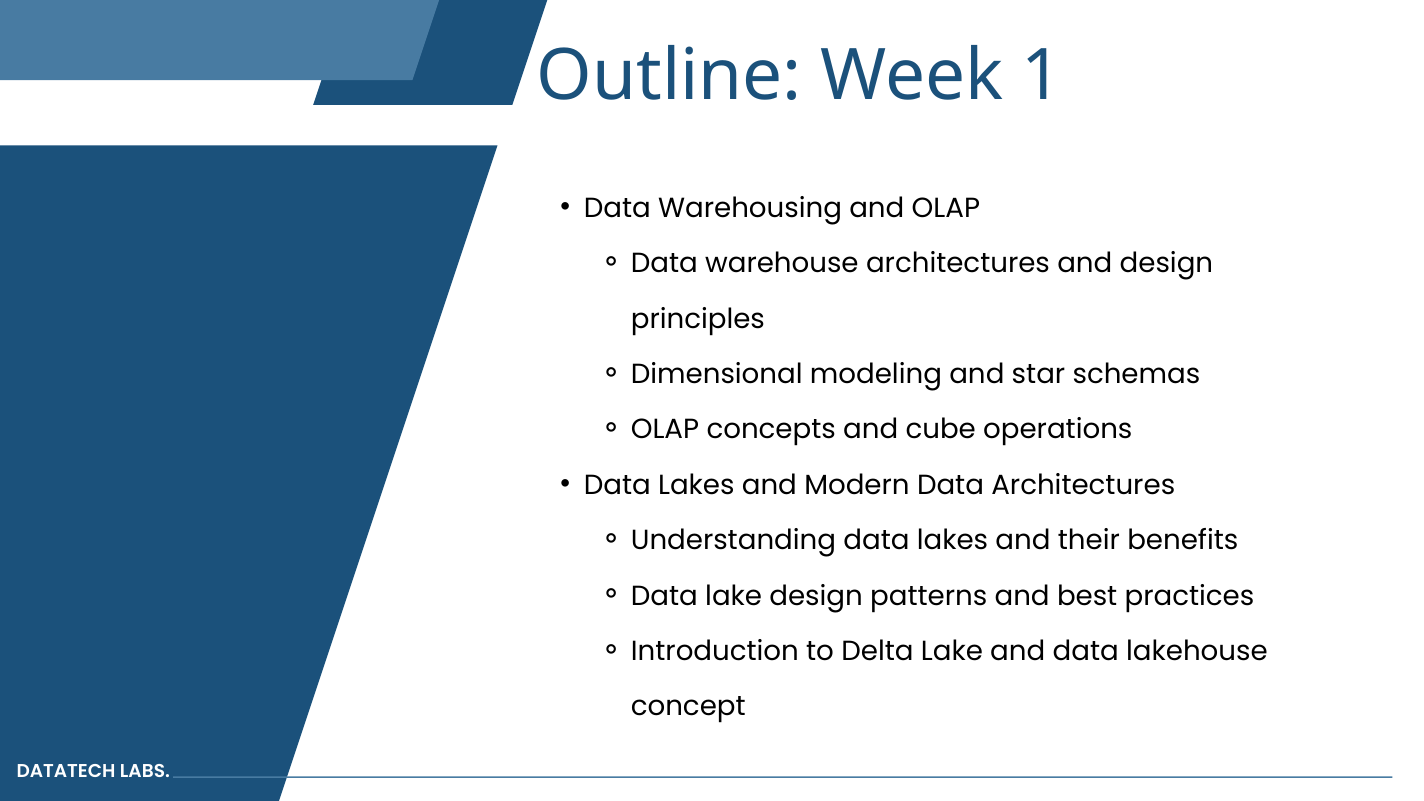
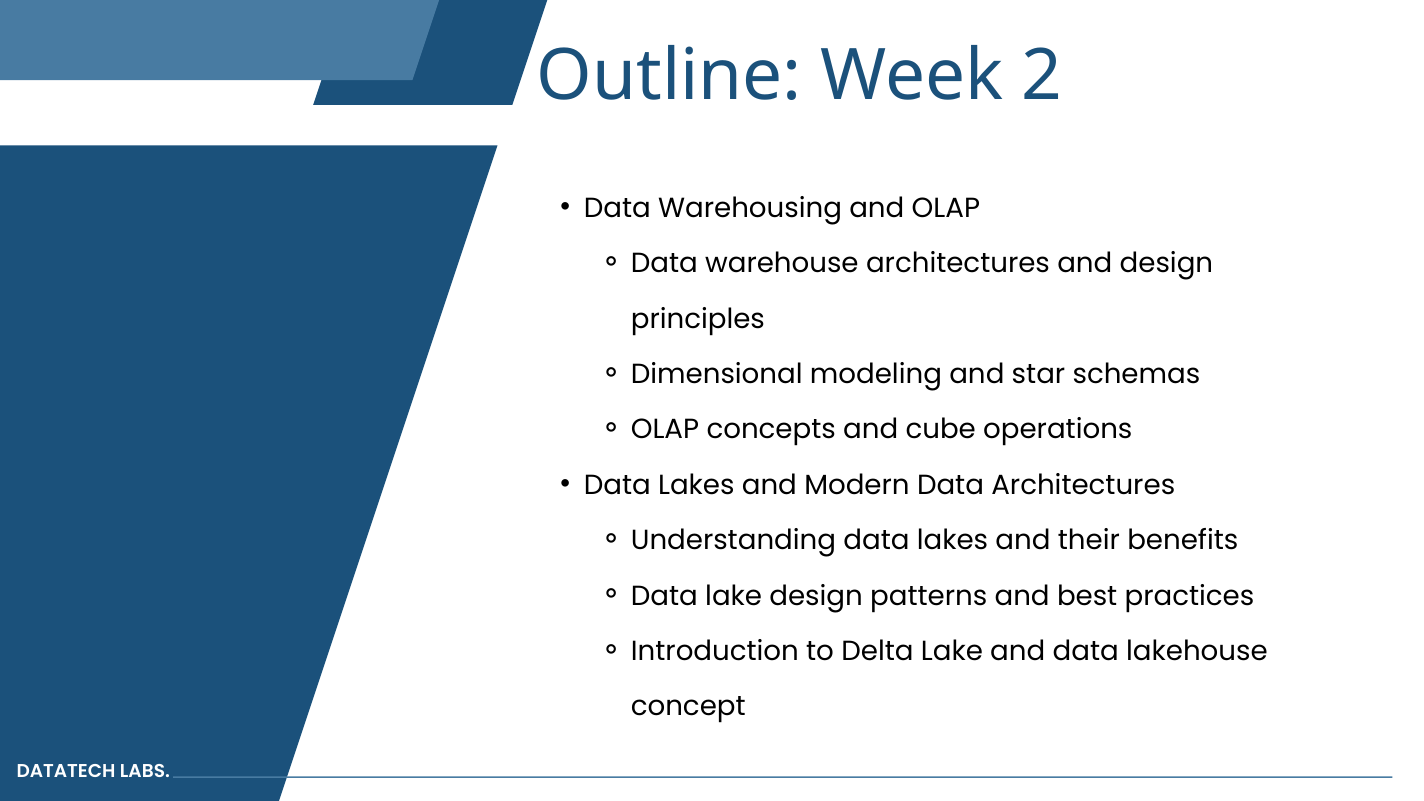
1: 1 -> 2 (1042, 76)
